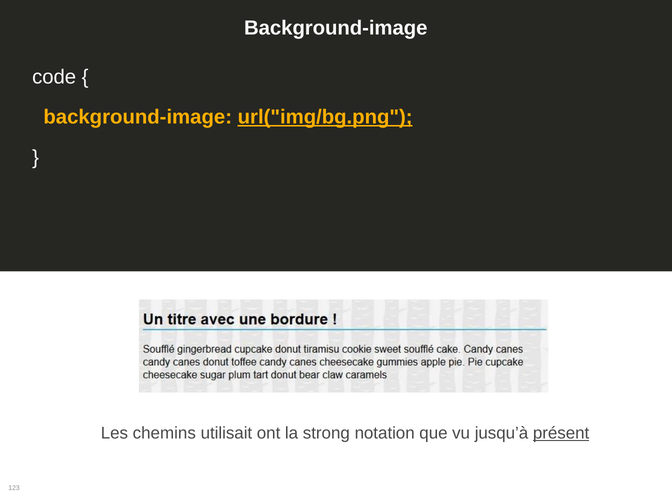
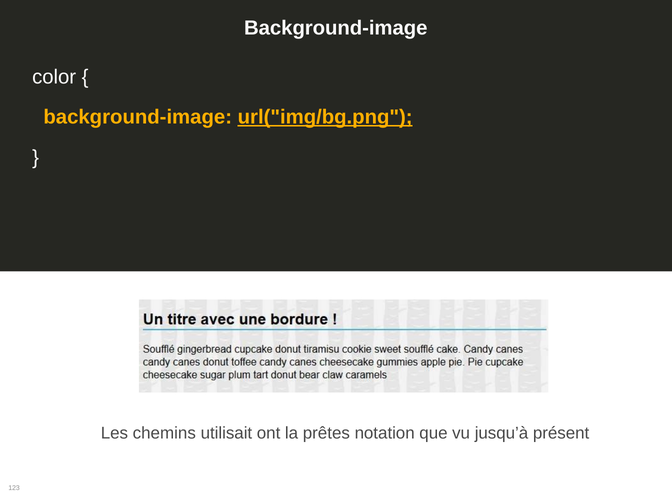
code: code -> color (54, 77)
strong: strong -> prêtes (326, 433)
présent underline: present -> none (561, 433)
